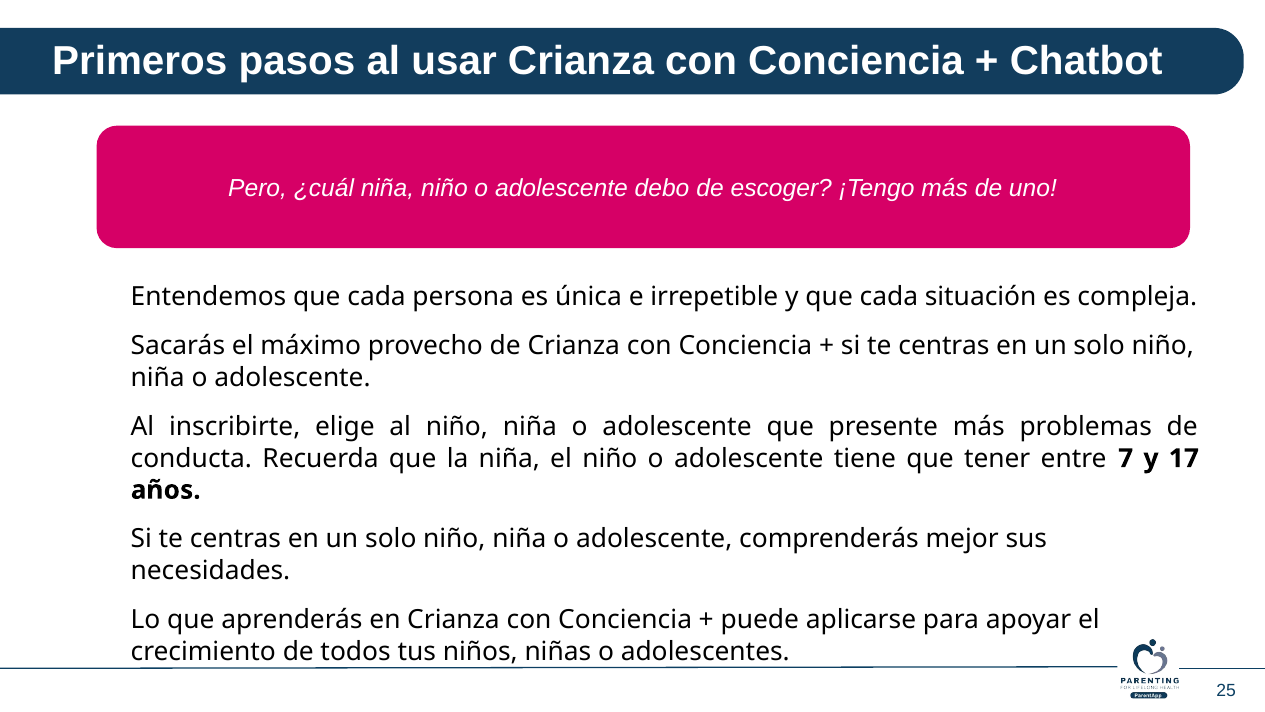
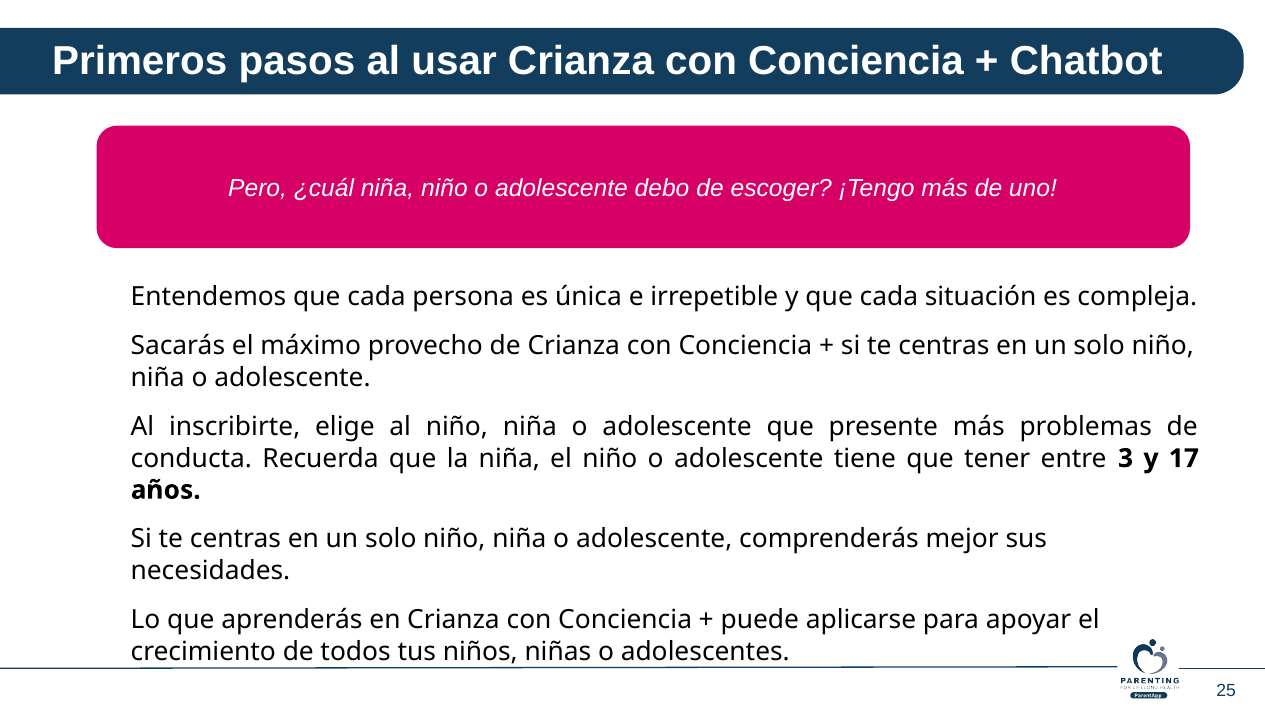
7: 7 -> 3 (1126, 458)
